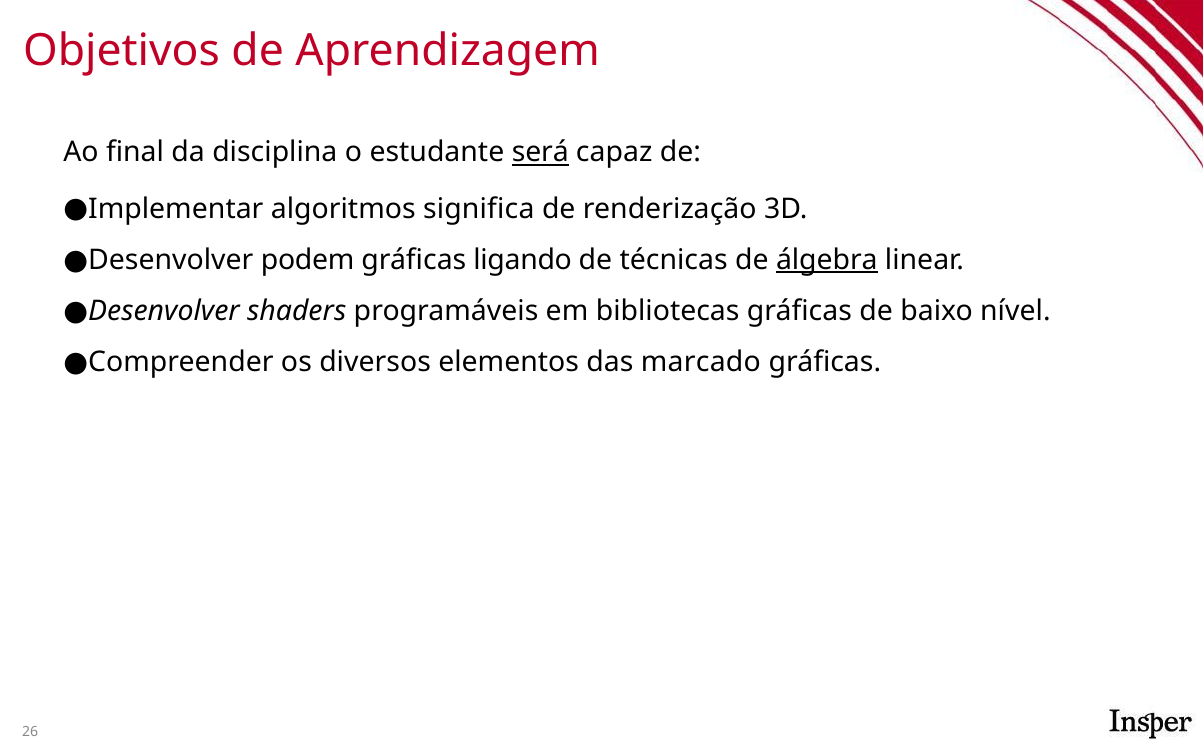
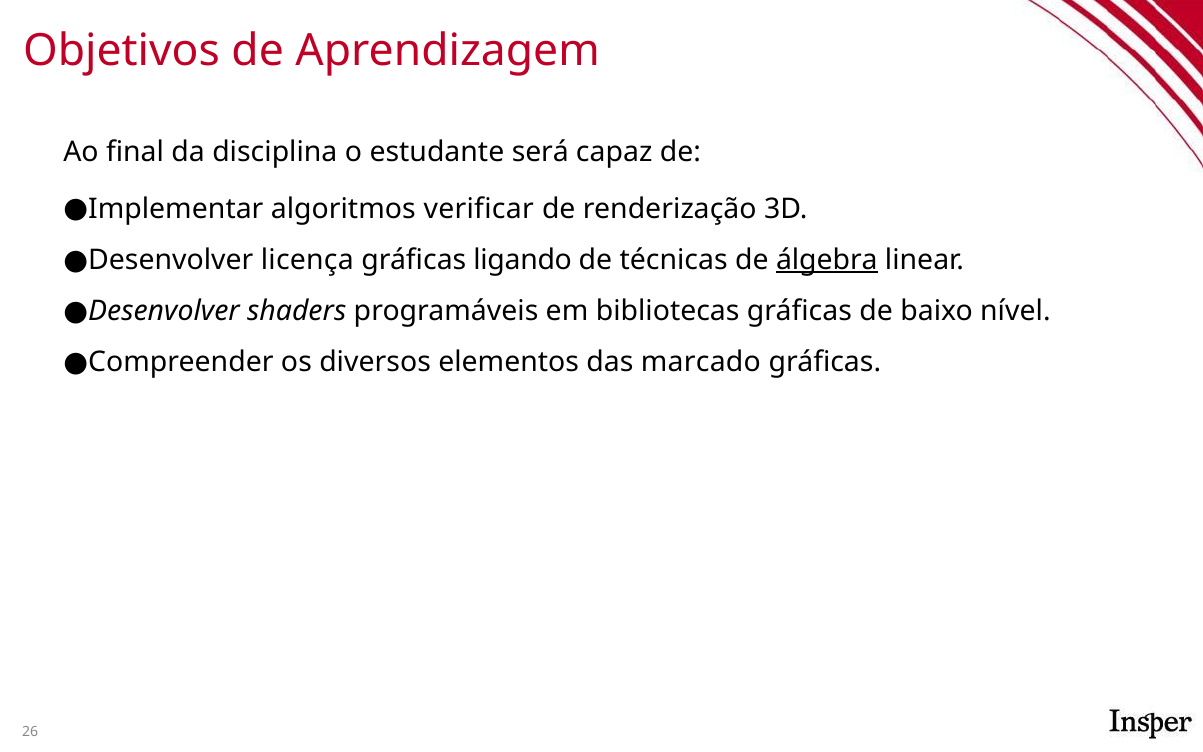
será underline: present -> none (540, 153)
significa: significa -> verificar (479, 209)
podem: podem -> licença (307, 260)
